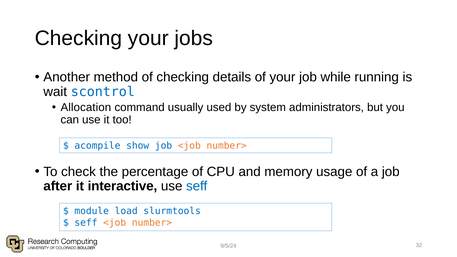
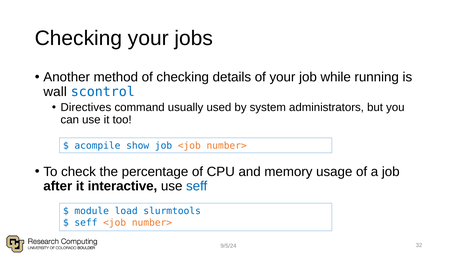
wait: wait -> wall (55, 92)
Allocation: Allocation -> Directives (86, 107)
